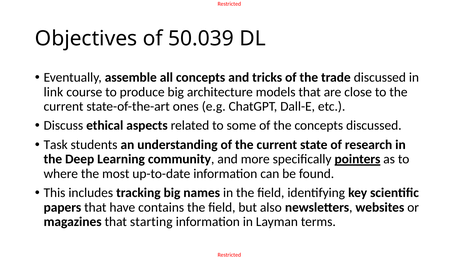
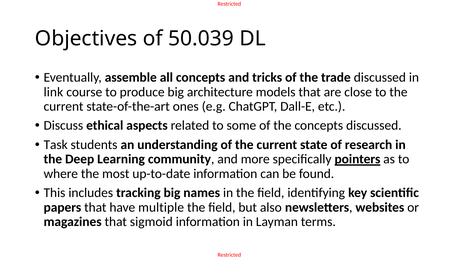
contains: contains -> multiple (161, 207)
starting: starting -> sigmoid (151, 222)
